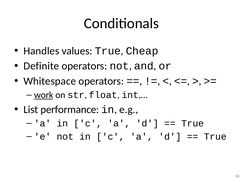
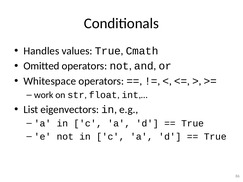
Cheap: Cheap -> Cmath (142, 51)
Definite: Definite -> Omitted (41, 66)
work underline: present -> none (44, 95)
performance: performance -> eigenvectors (70, 110)
